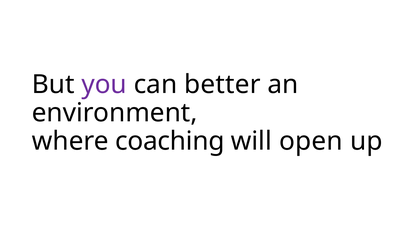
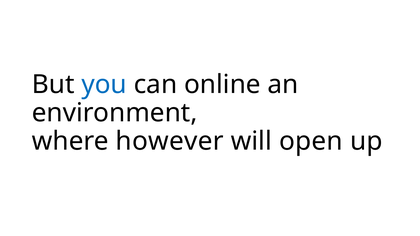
you colour: purple -> blue (104, 85)
better: better -> online (222, 85)
coaching: coaching -> however (170, 141)
